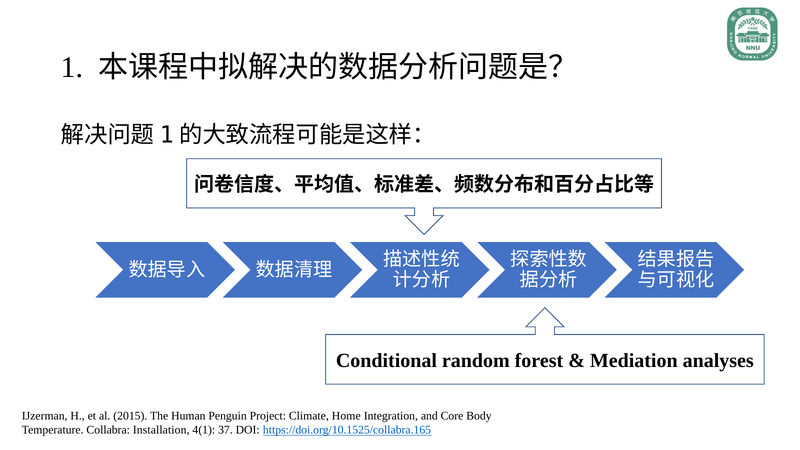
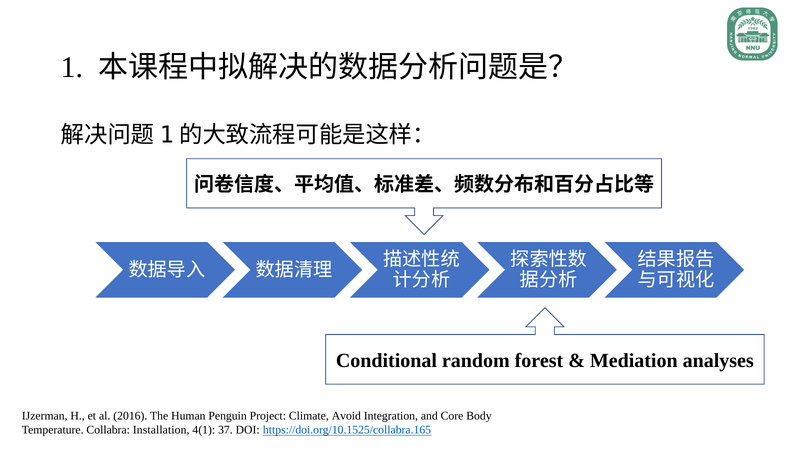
2015: 2015 -> 2016 (130, 416)
Home: Home -> Avoid (346, 416)
